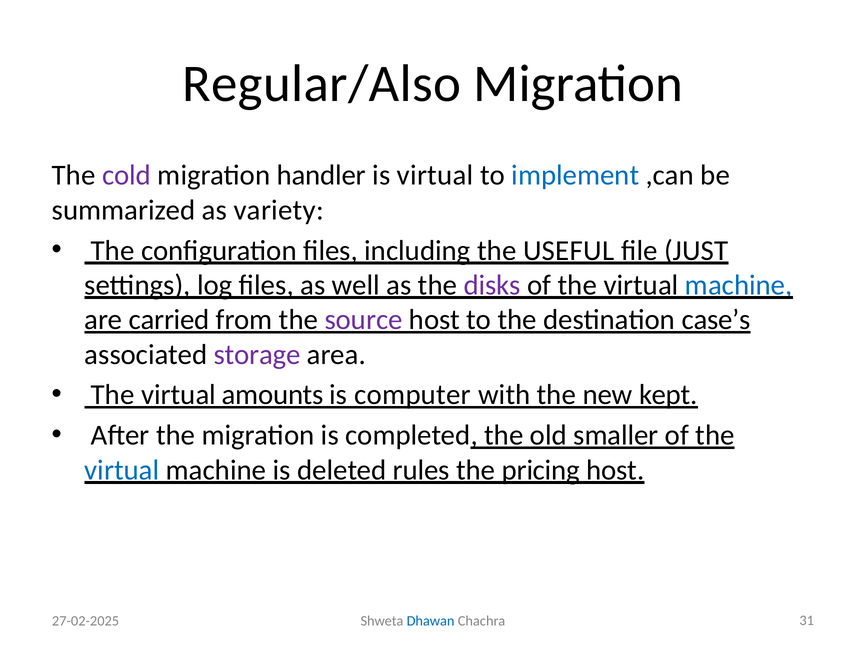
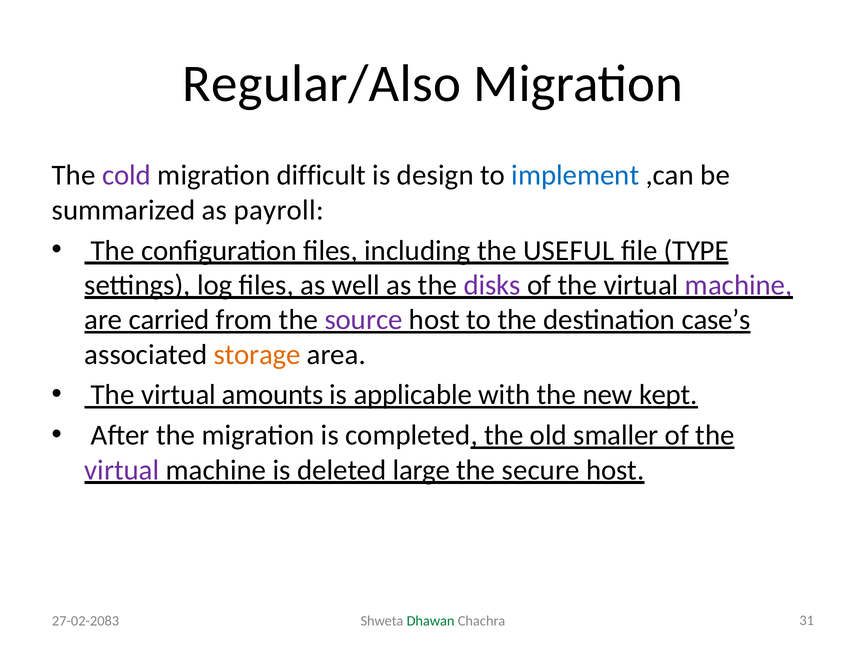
handler: handler -> difficult (321, 175)
is virtual: virtual -> design (435, 175)
variety: variety -> payroll (279, 210)
JUST: JUST -> TYPE (696, 250)
machine colour: blue -> purple (739, 285)
storage colour: purple -> orange (257, 354)
computer: computer -> applicable (413, 395)
virtual colour: blue -> purple (122, 470)
rules: rules -> large (421, 470)
pricing: pricing -> secure (541, 470)
27-02-2025: 27-02-2025 -> 27-02-2083 (86, 620)
Dhawan colour: blue -> green (431, 620)
